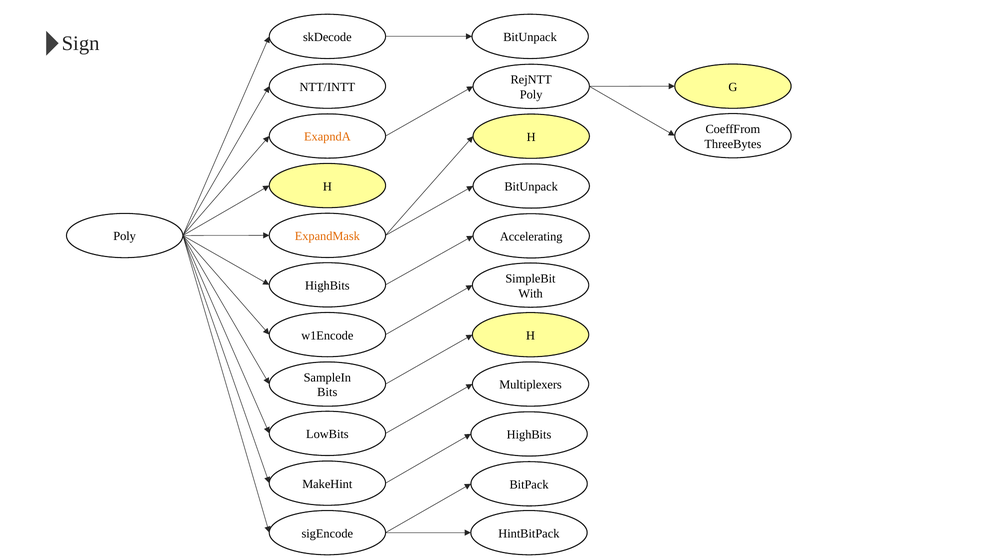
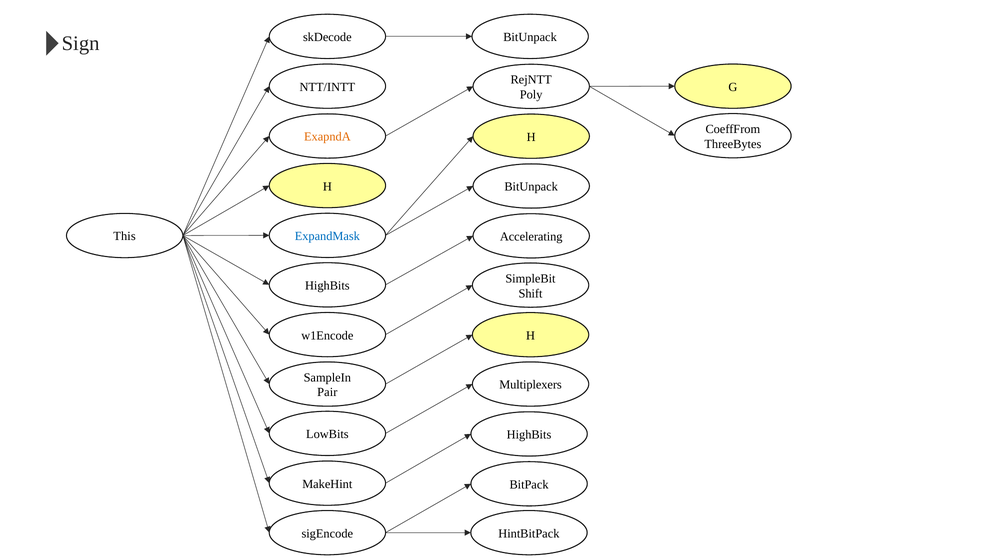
ExpandMask colour: orange -> blue (327, 236)
Poly: Poly -> This (125, 236)
With: With -> Shift (531, 293)
Bits: Bits -> Pair (327, 392)
